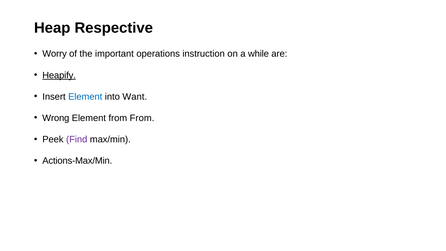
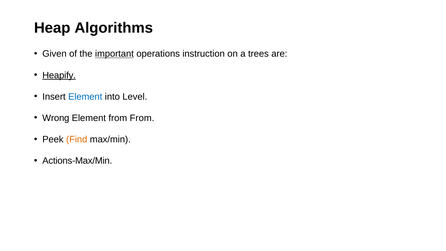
Respective: Respective -> Algorithms (114, 28)
Worry: Worry -> Given (55, 54)
important underline: none -> present (114, 54)
while: while -> trees (258, 54)
Want: Want -> Level (135, 97)
Find colour: purple -> orange (77, 139)
